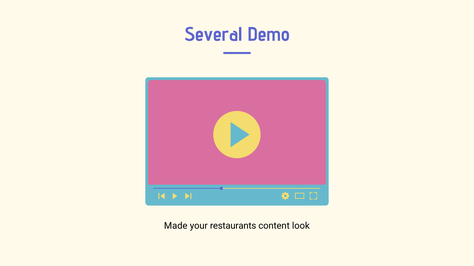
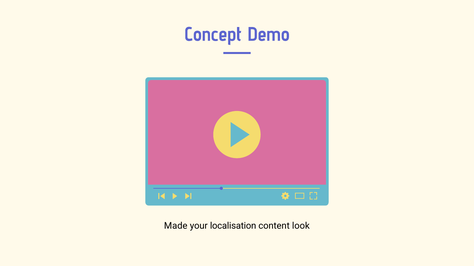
Several: Several -> Concept (213, 34)
restaurants: restaurants -> localisation (233, 226)
